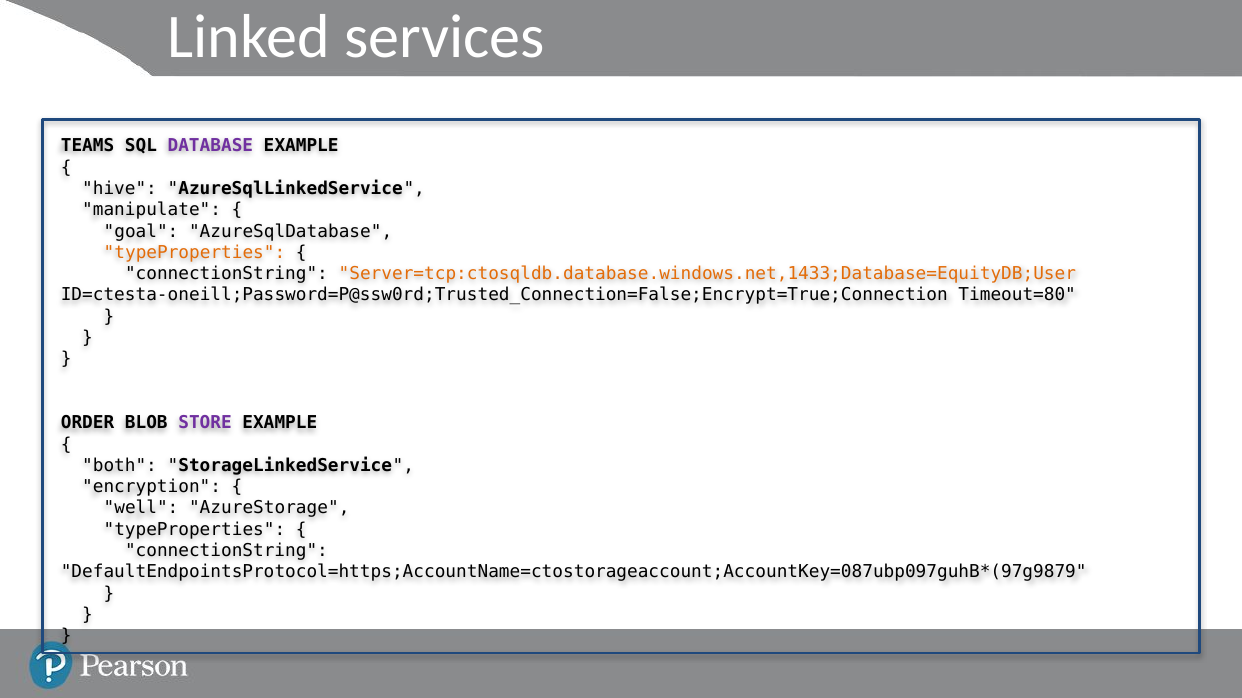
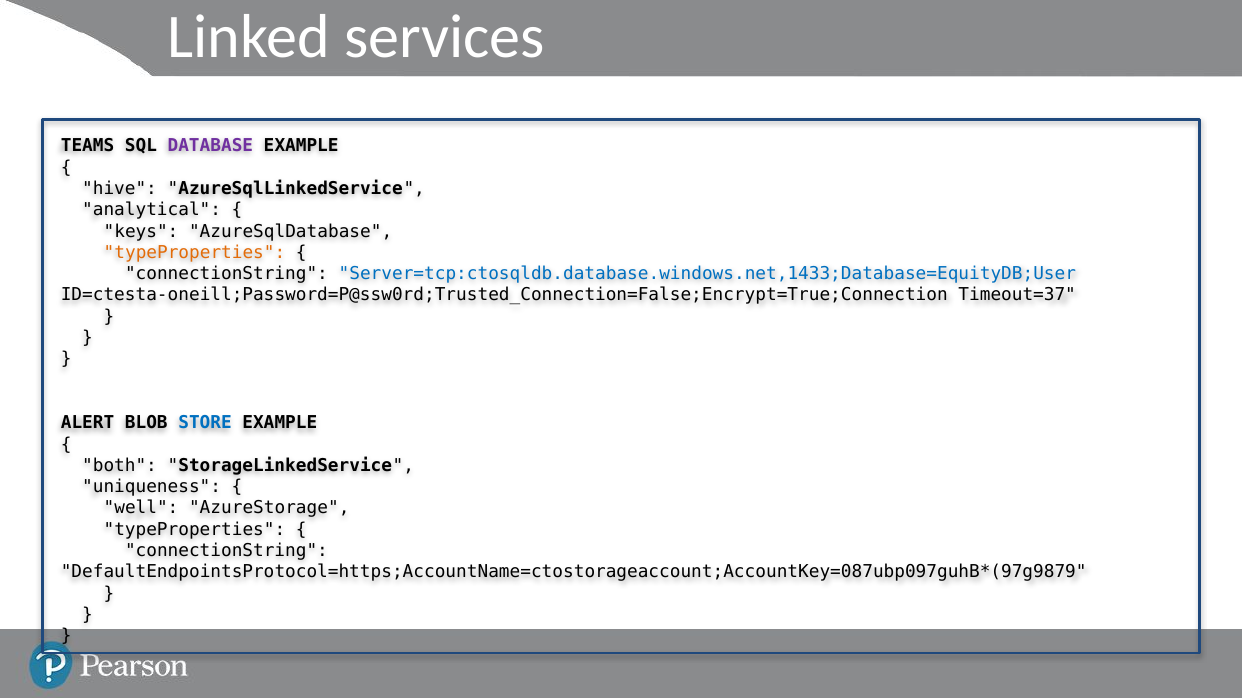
manipulate: manipulate -> analytical (152, 210)
goal: goal -> keys (141, 231)
Server=tcp:ctosqldb.database.windows.net,1433;Database=EquityDB;User colour: orange -> blue (707, 274)
Timeout=80: Timeout=80 -> Timeout=37 (1017, 295)
ORDER: ORDER -> ALERT (88, 423)
STORE colour: purple -> blue (205, 423)
encryption: encryption -> uniqueness (152, 487)
